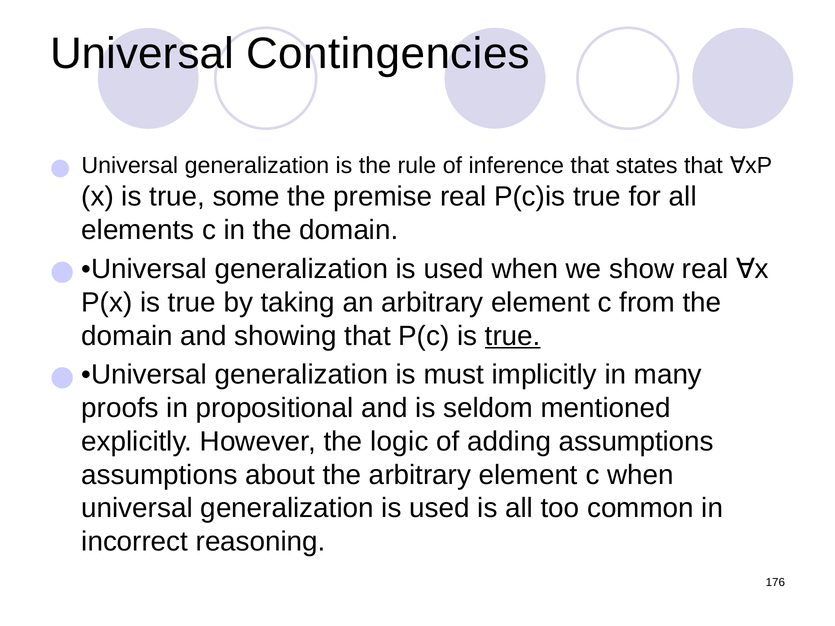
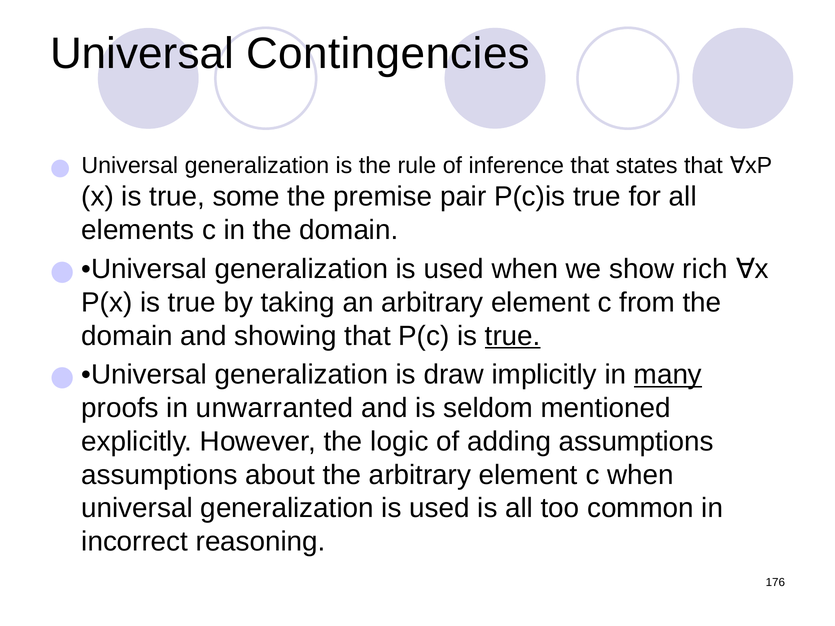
premise real: real -> pair (463, 197)
show real: real -> rich (705, 269)
must: must -> draw (454, 375)
many underline: none -> present (668, 375)
propositional: propositional -> unwarranted (275, 408)
